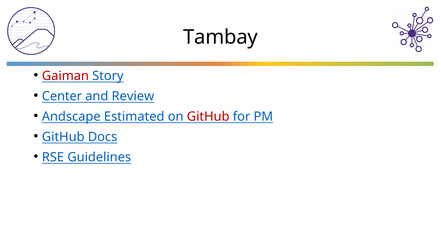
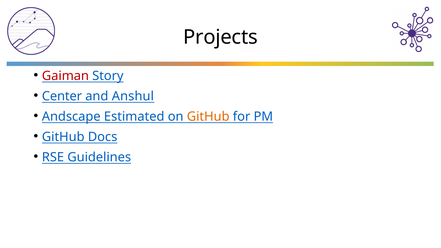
Tambay: Tambay -> Projects (221, 37)
Review: Review -> Anshul (133, 96)
GitHub colour: red -> orange (208, 117)
